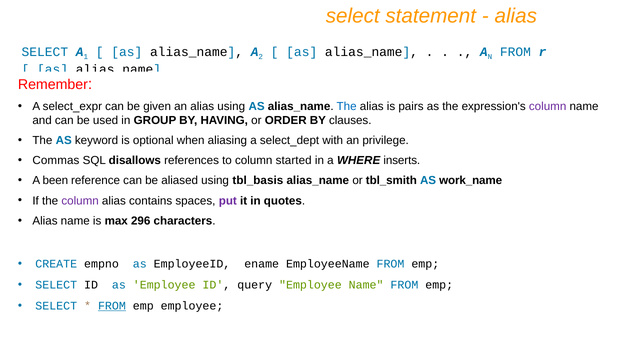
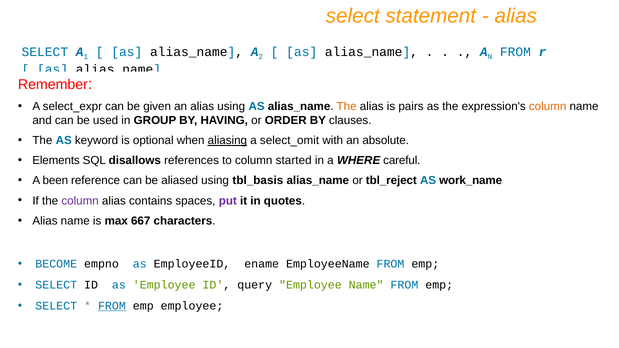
The colour: blue -> orange (347, 107)
column colour: purple -> orange (548, 107)
aliasing underline: none -> present (227, 141)
select_dept: select_dept -> select_omit (290, 141)
privilege: privilege -> absolute (386, 141)
Commas: Commas -> Elements (56, 161)
inserts: inserts -> careful (402, 161)
tbl_smith: tbl_smith -> tbl_reject (391, 181)
296: 296 -> 667 (141, 221)
CREATE: CREATE -> BECOME (56, 264)
